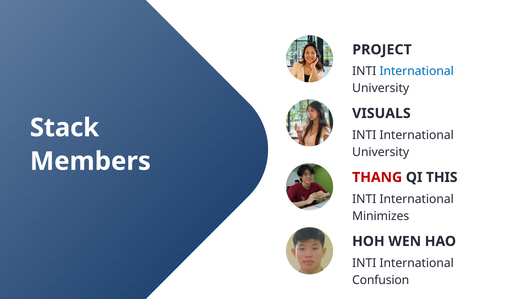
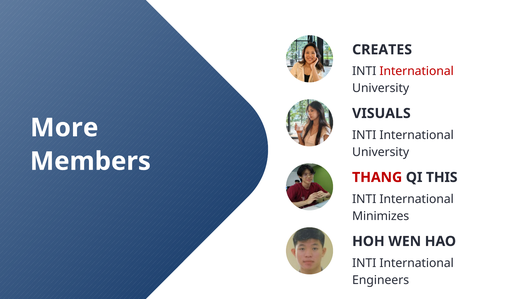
PROJECT: PROJECT -> CREATES (382, 50)
International colour: blue -> red (417, 71)
Stack: Stack -> More (64, 128)
Confusion: Confusion -> Engineers (381, 280)
